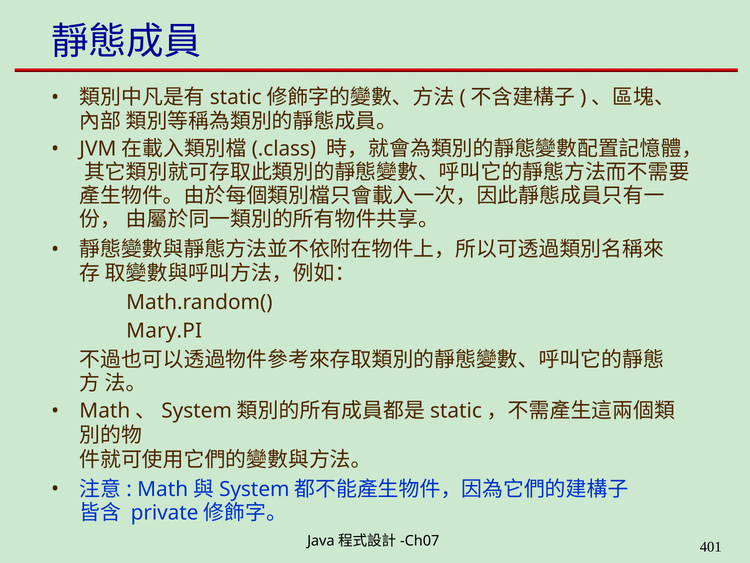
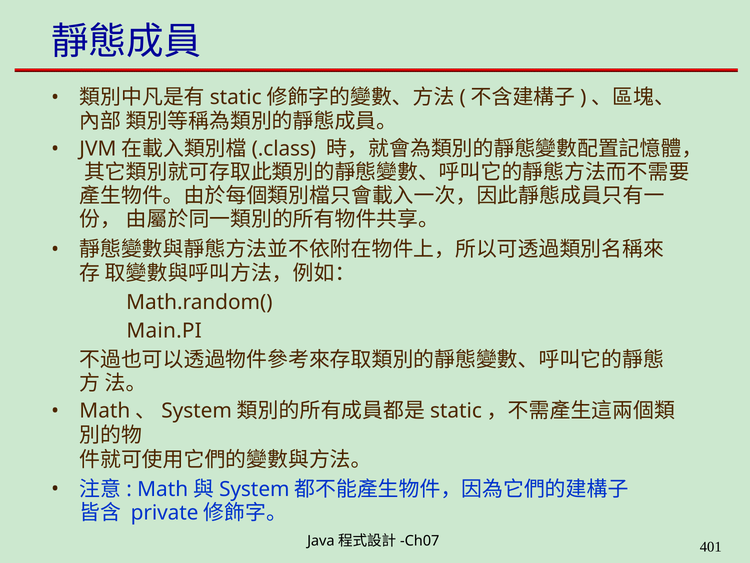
Mary.PI: Mary.PI -> Main.PI (164, 331)
